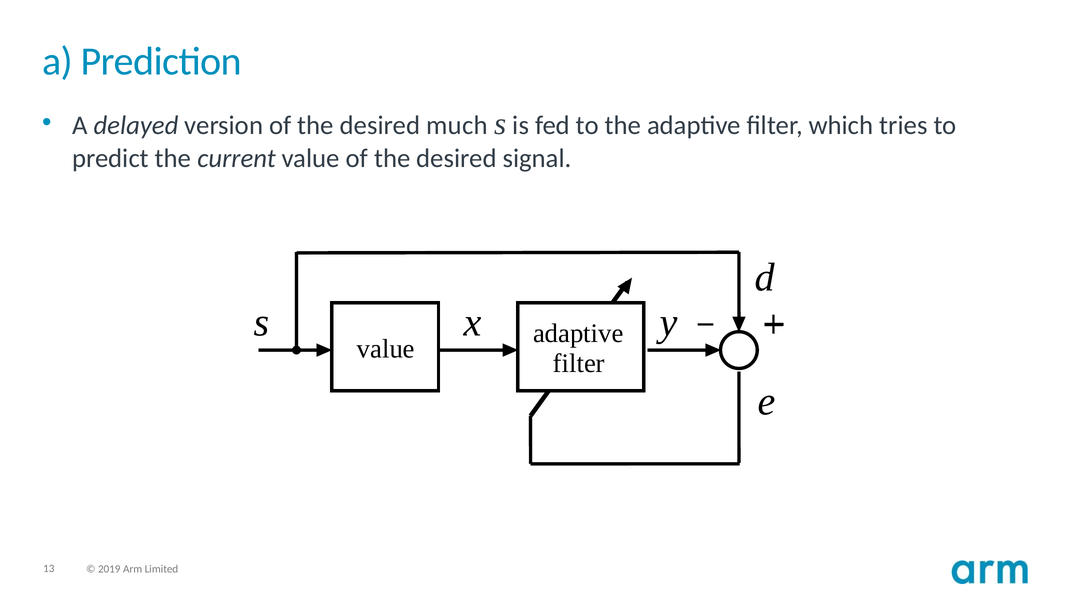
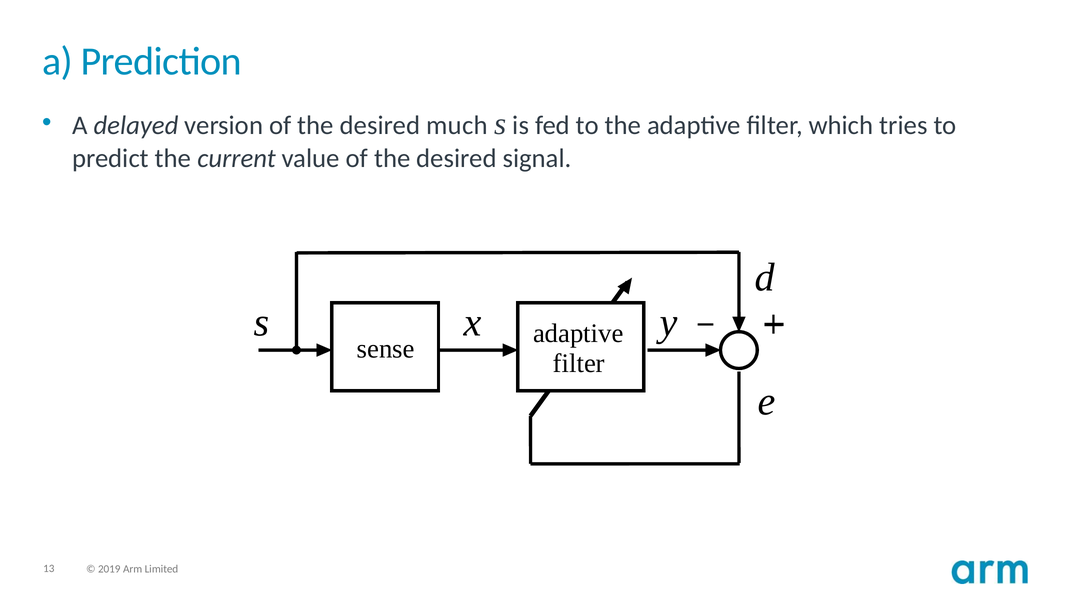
value: value -> sense (386, 349)
